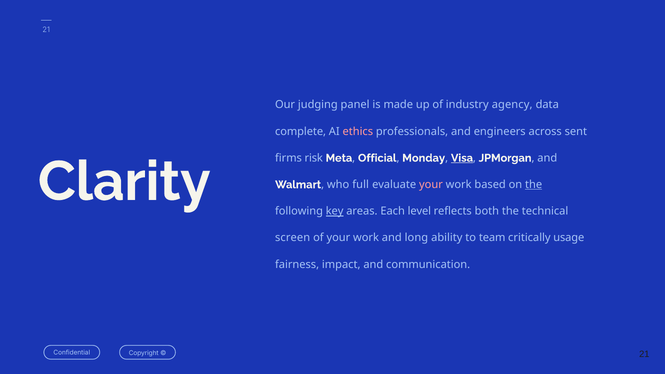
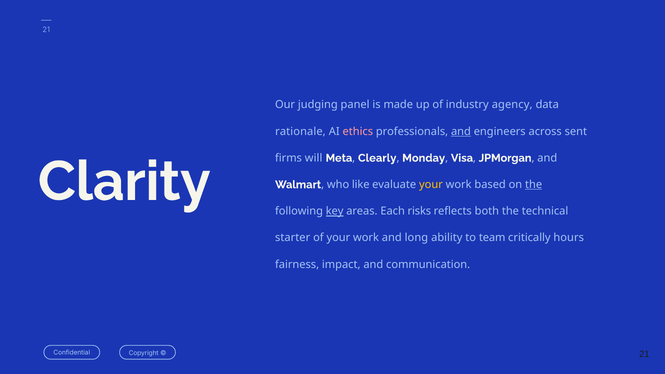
complete: complete -> rationale (300, 131)
and underline: none -> present (461, 131)
risk: risk -> will (314, 158)
Official: Official -> Clearly (377, 158)
Visa underline: present -> none (462, 158)
full: full -> like (361, 185)
your colour: pink -> yellow (431, 185)
level: level -> risks (419, 211)
screen: screen -> starter (293, 238)
usage: usage -> hours (569, 238)
